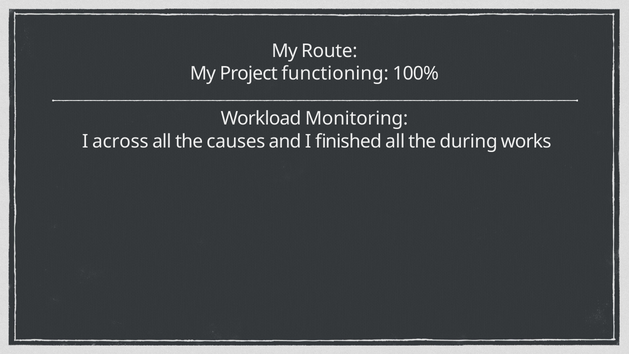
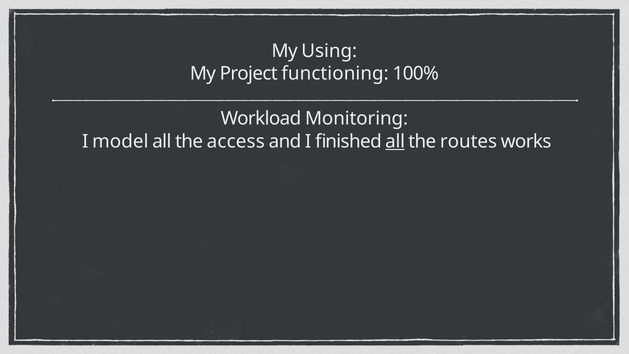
Route: Route -> Using (329, 51)
across: across -> model (120, 141)
causes: causes -> access (236, 141)
all underline: none -> present (395, 141)
during: during -> routes (468, 141)
